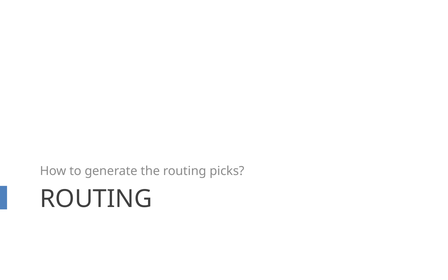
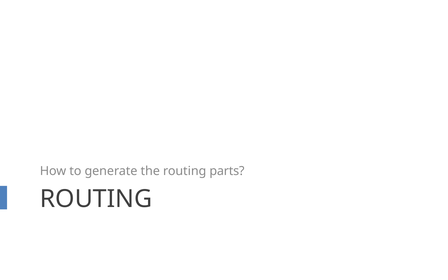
picks: picks -> parts (227, 171)
